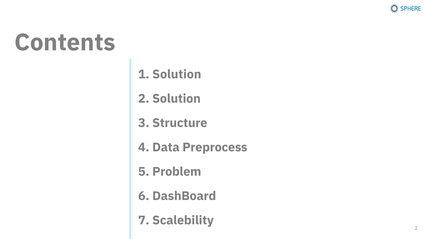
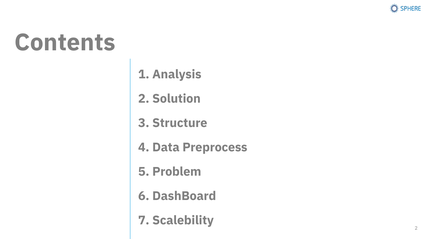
1 Solution: Solution -> Analysis (177, 74)
